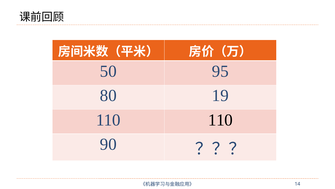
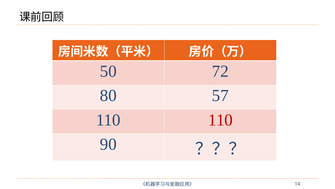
95: 95 -> 72 (220, 71)
19: 19 -> 57 (220, 95)
110 colour: black -> red (220, 120)
